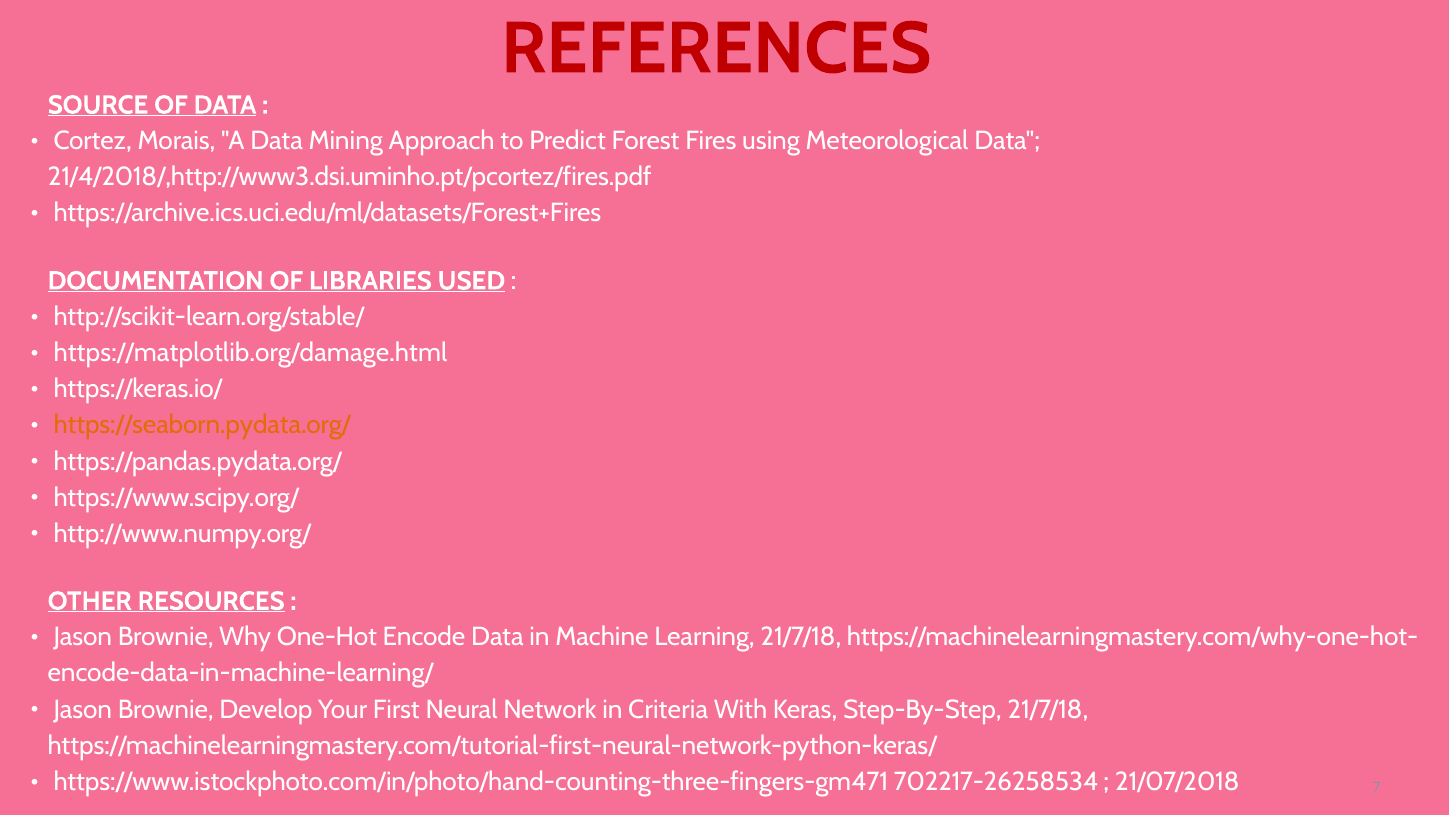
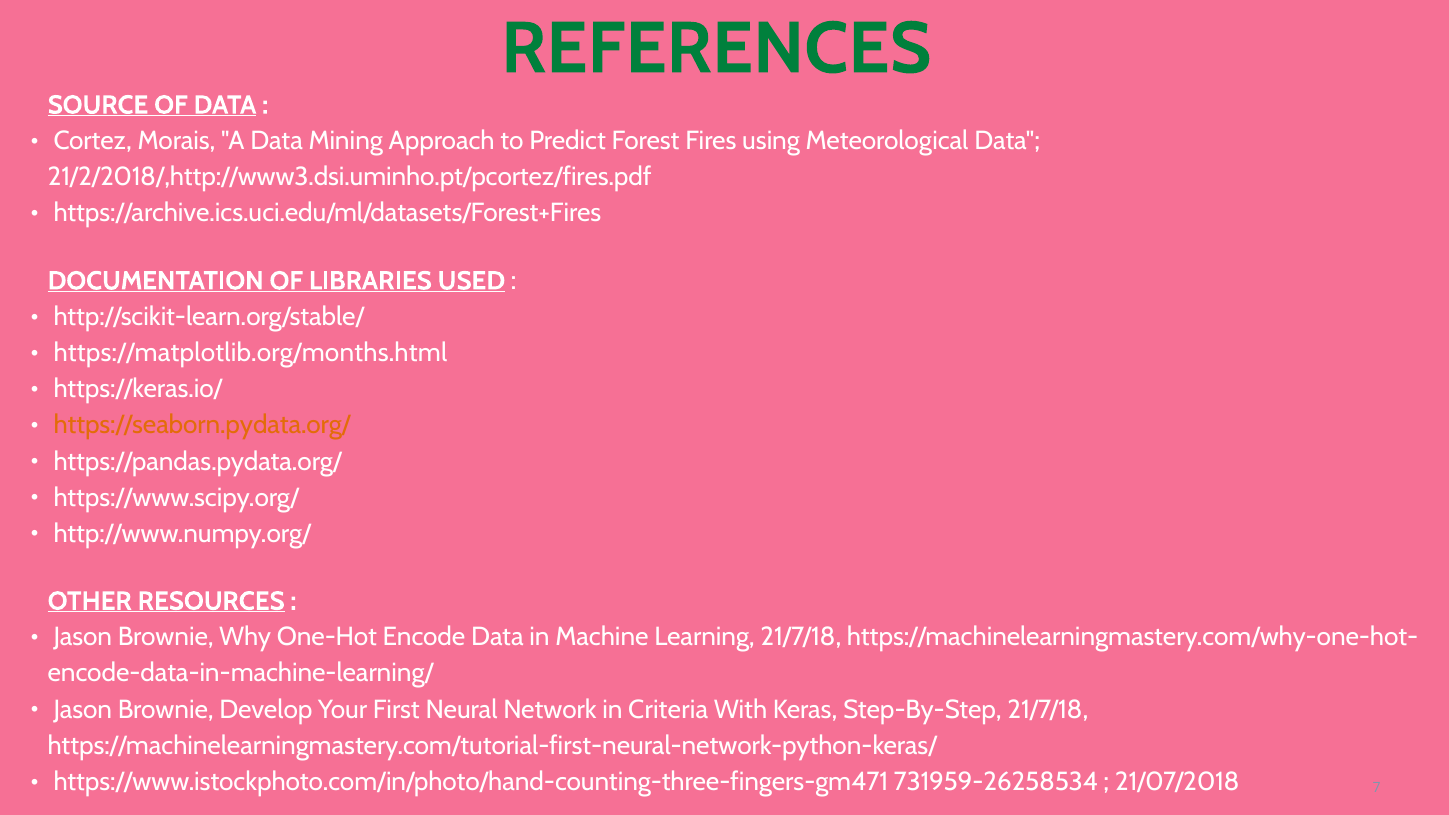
REFERENCES colour: red -> green (716, 49)
21/4/2018/,http://www3.dsi.uminho.pt/pcortez/fires.pdf: 21/4/2018/,http://www3.dsi.uminho.pt/pcortez/fires.pdf -> 21/2/2018/,http://www3.dsi.uminho.pt/pcortez/fires.pdf (350, 177)
https://matplotlib.org/damage.html: https://matplotlib.org/damage.html -> https://matplotlib.org/months.html (250, 353)
702217-26258534: 702217-26258534 -> 731959-26258534 (996, 782)
